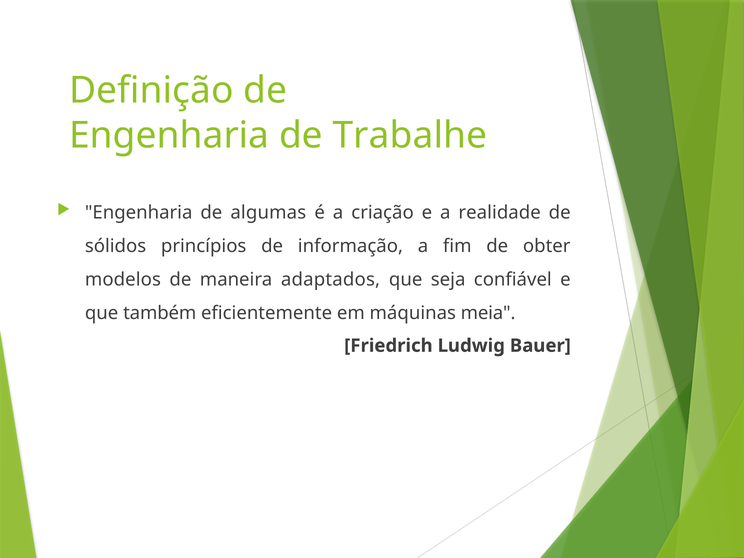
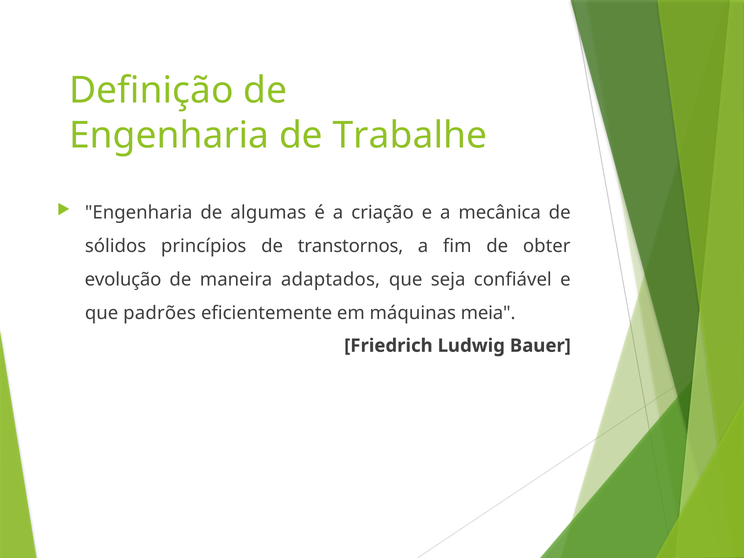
realidade: realidade -> mecânica (500, 213)
informação: informação -> transtornos (351, 246)
modelos: modelos -> evolução (123, 280)
também: também -> padrões (160, 313)
